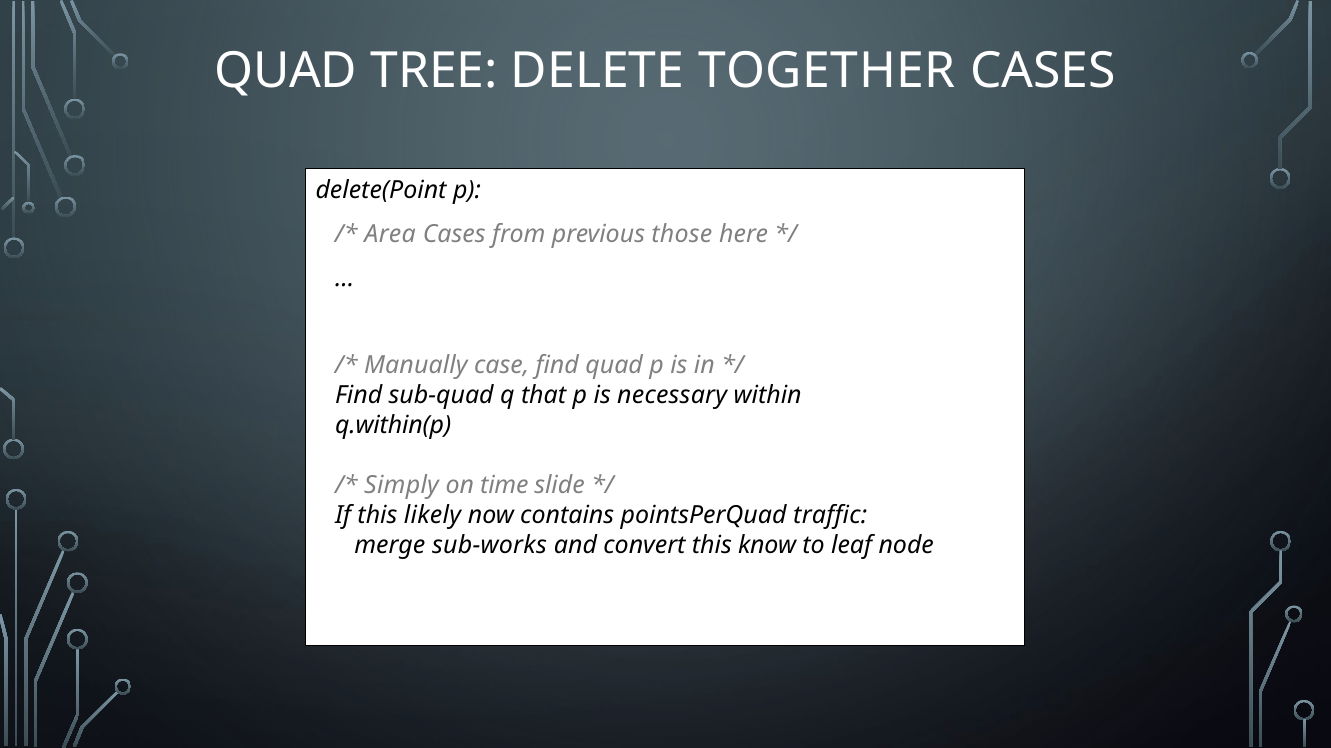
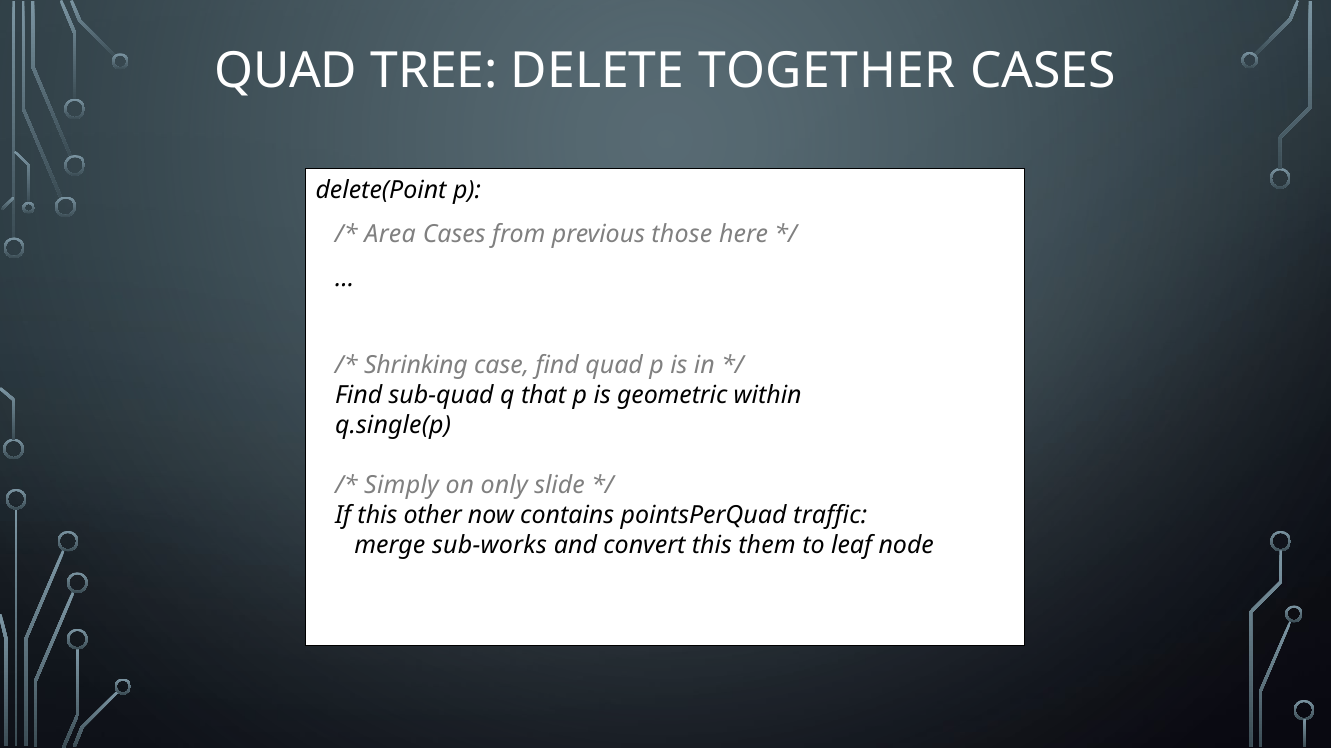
Manually: Manually -> Shrinking (416, 366)
necessary: necessary -> geometric (672, 396)
q.within(p: q.within(p -> q.single(p (393, 426)
time: time -> only (504, 485)
likely: likely -> other (433, 515)
know: know -> them (767, 545)
